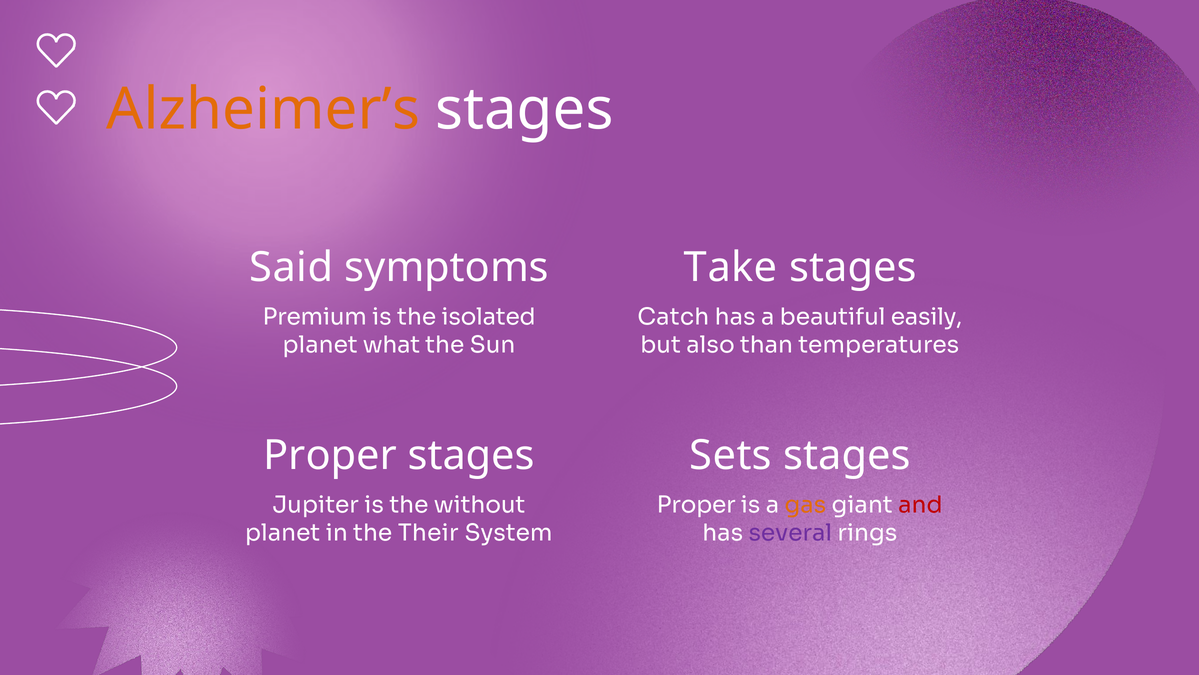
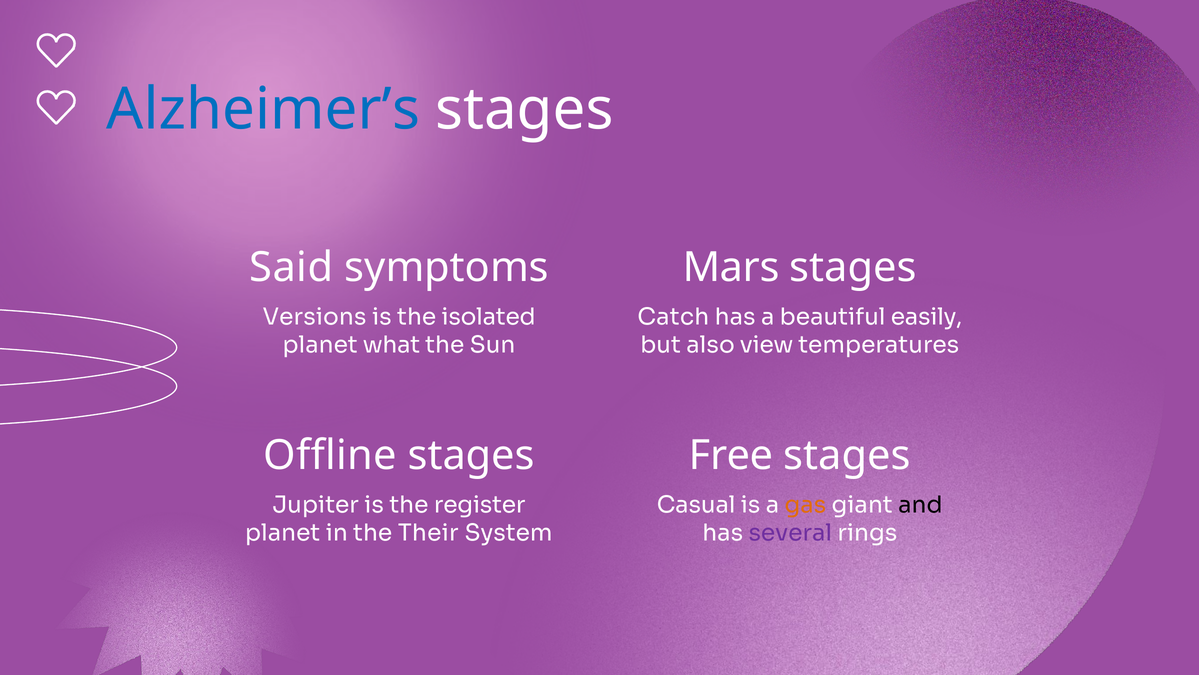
Alzheimer’s colour: orange -> blue (263, 109)
Take: Take -> Mars (731, 267)
Premium: Premium -> Versions (315, 317)
than: than -> view (767, 345)
Proper: Proper -> Offline (330, 455)
Sets: Sets -> Free (731, 455)
without: without -> register (480, 505)
Proper: Proper -> Casual (696, 505)
and colour: red -> black (920, 505)
